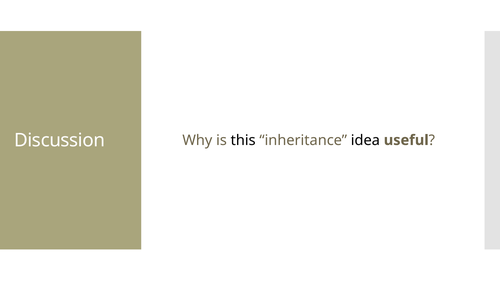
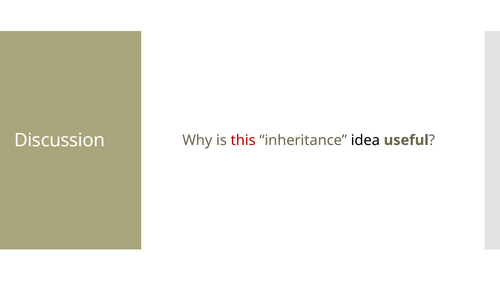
this colour: black -> red (243, 140)
